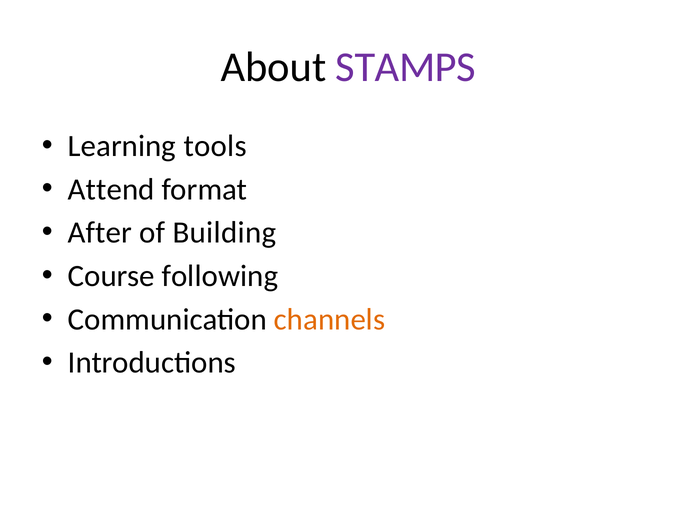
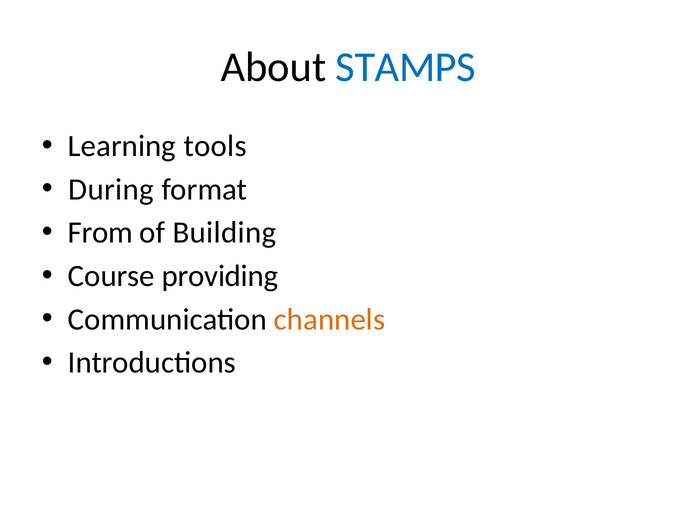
STAMPS colour: purple -> blue (406, 67)
Attend: Attend -> During (111, 189)
After: After -> From (100, 233)
following: following -> providing (220, 276)
